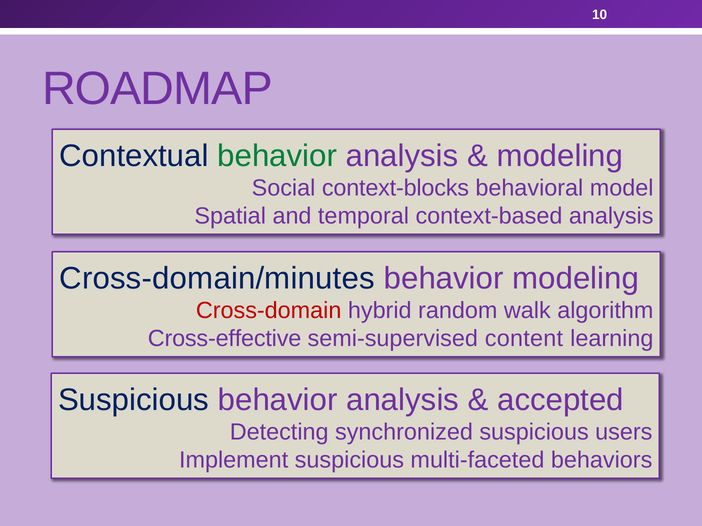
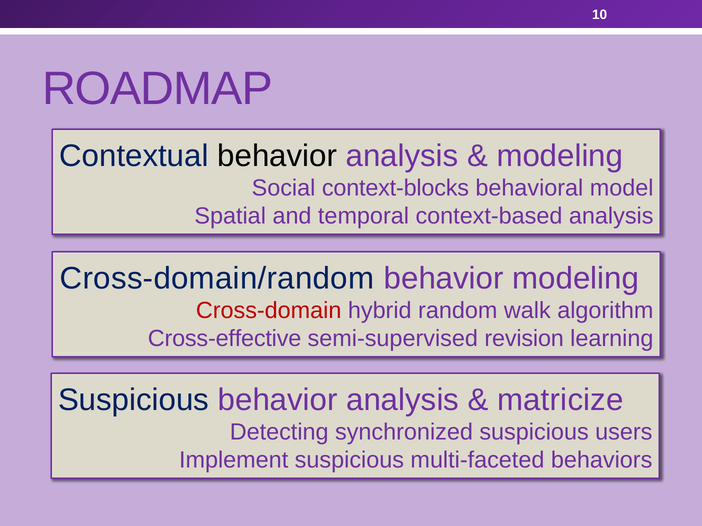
behavior colour: green -> black (277, 156)
Cross-domain/minutes: Cross-domain/minutes -> Cross-domain/random (217, 279)
content: content -> revision (524, 339)
accepted: accepted -> matricize (560, 400)
